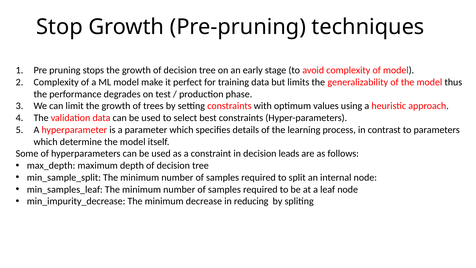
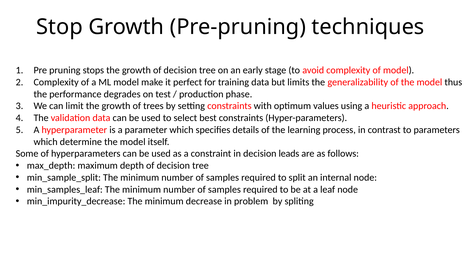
reducing: reducing -> problem (251, 201)
